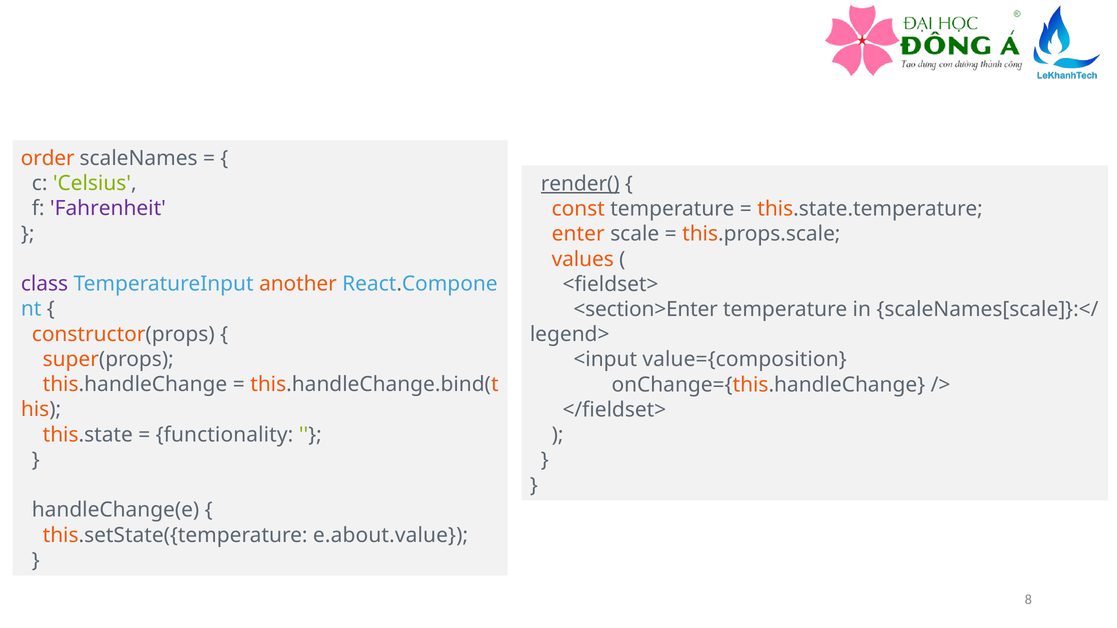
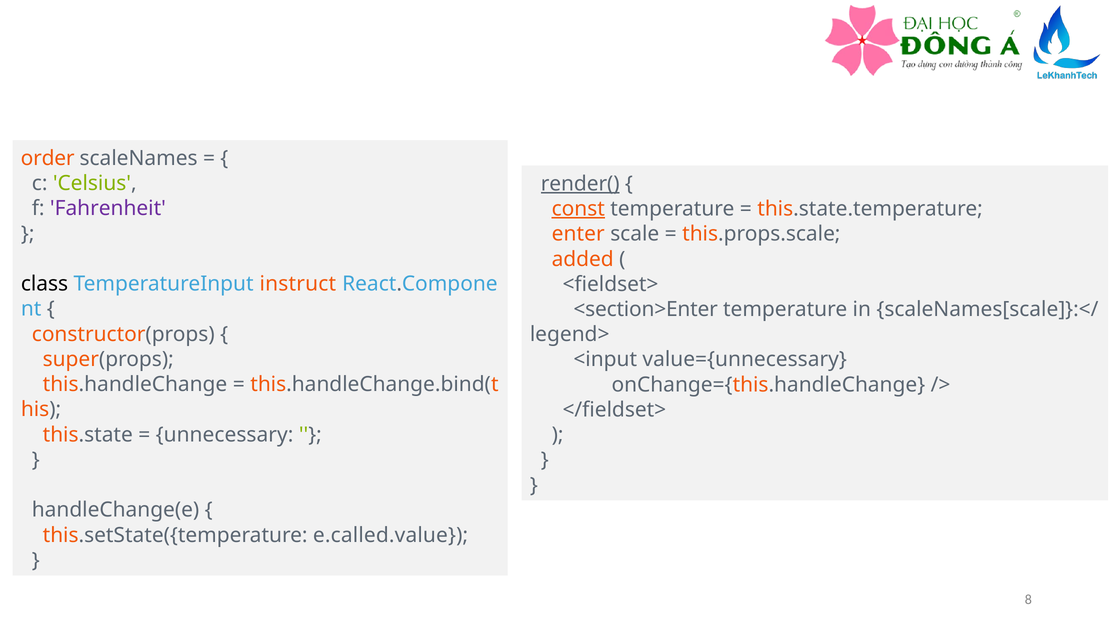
const underline: none -> present (578, 209)
values: values -> added (583, 259)
class colour: purple -> black (45, 284)
another: another -> instruct (298, 284)
value={composition: value={composition -> value={unnecessary (745, 360)
functionality: functionality -> unnecessary (225, 435)
e.about.value: e.about.value -> e.called.value (391, 535)
